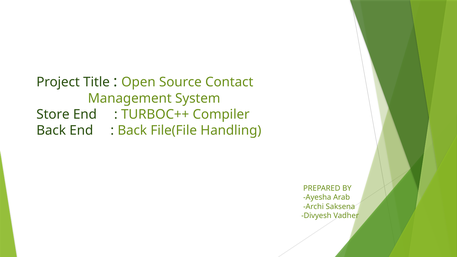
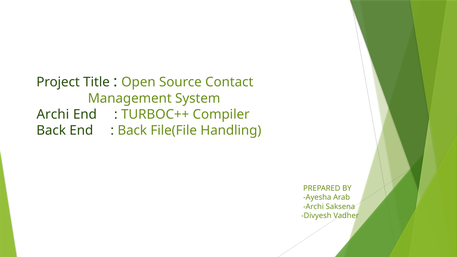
Store: Store -> Archi (53, 115)
